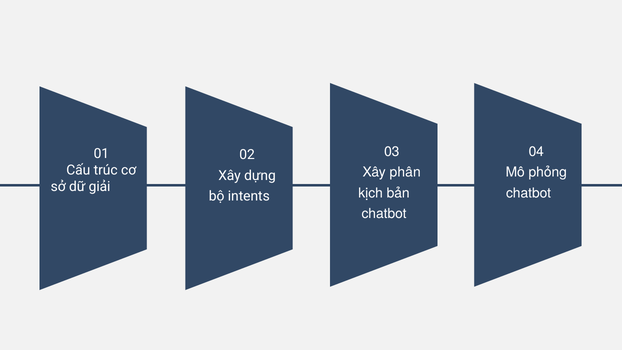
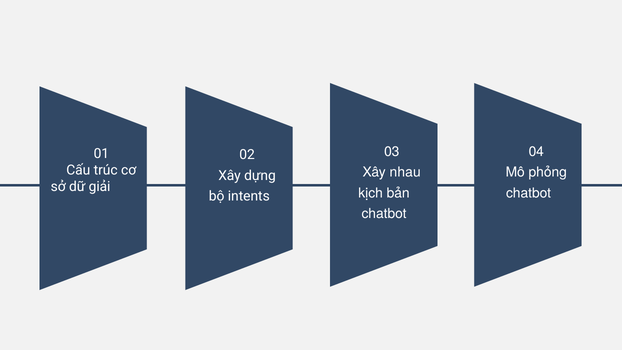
phân: phân -> nhau (405, 172)
